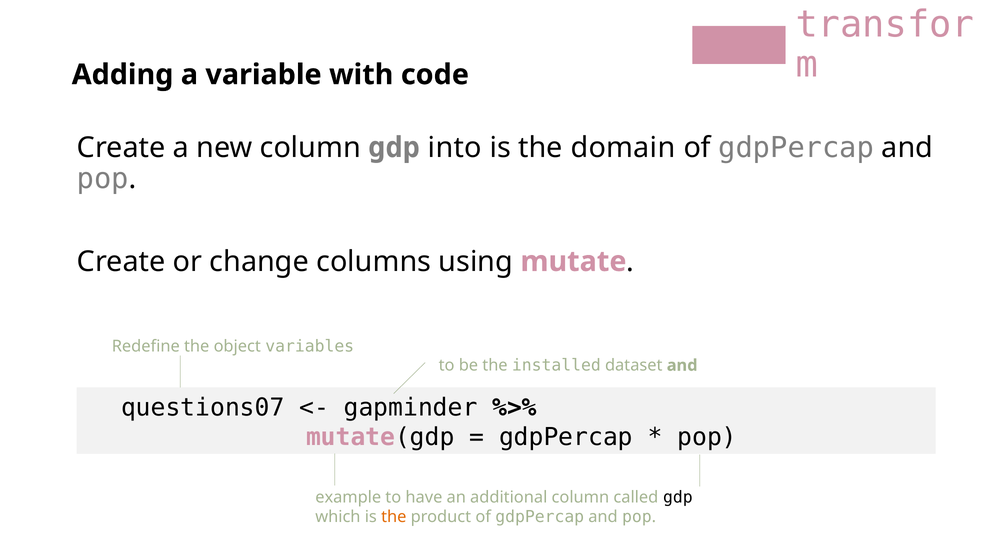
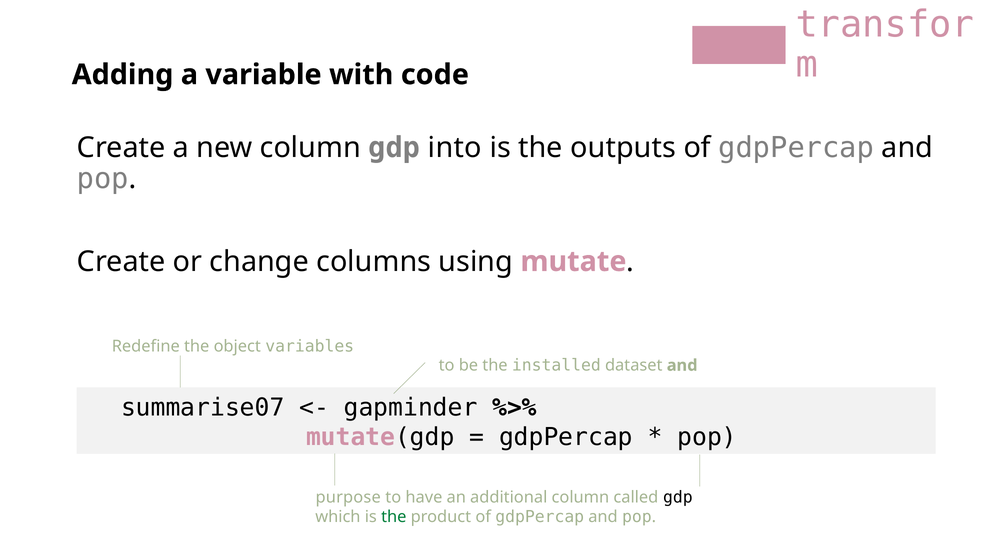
domain: domain -> outputs (623, 148)
questions07: questions07 -> summarise07 (203, 408)
example: example -> purpose (348, 497)
the colour: orange -> green (394, 517)
